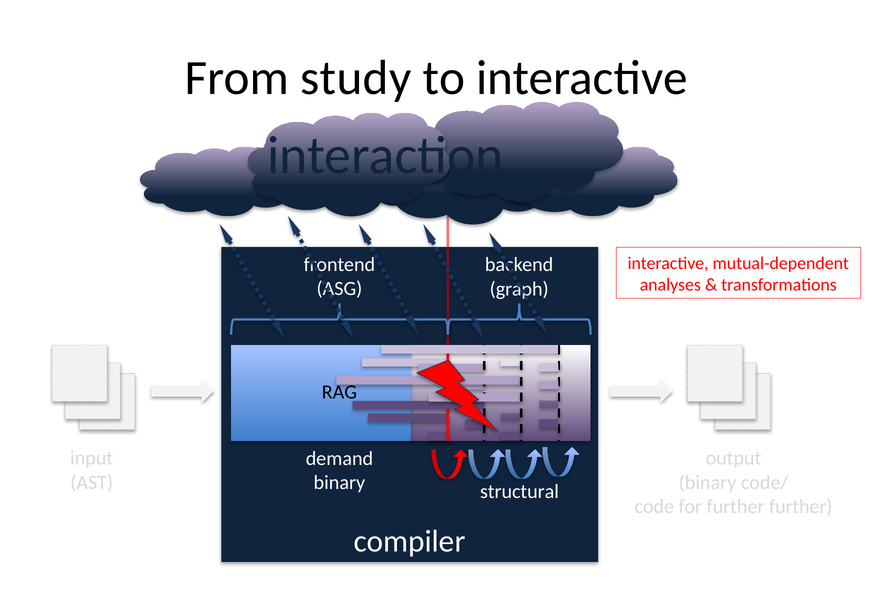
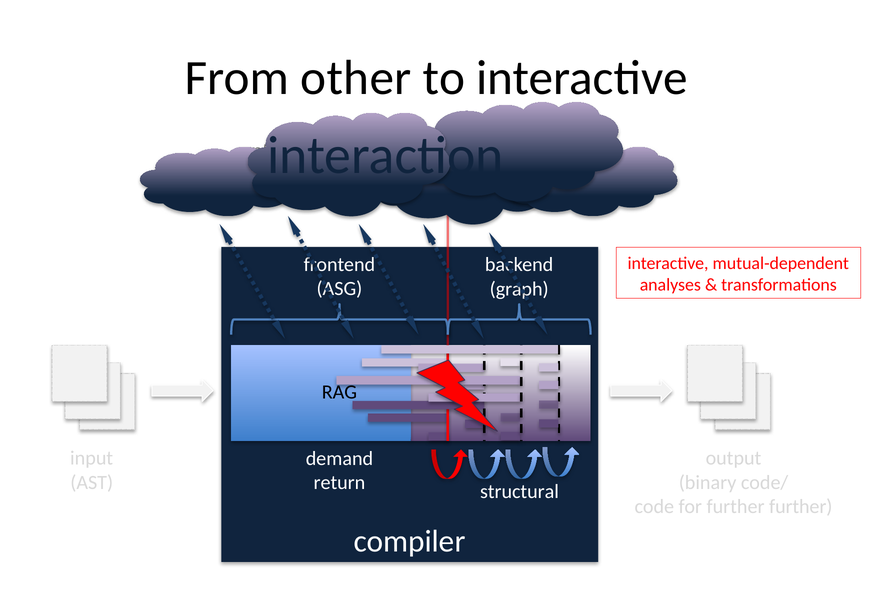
study: study -> other (356, 78)
binary: binary -> return (339, 482)
